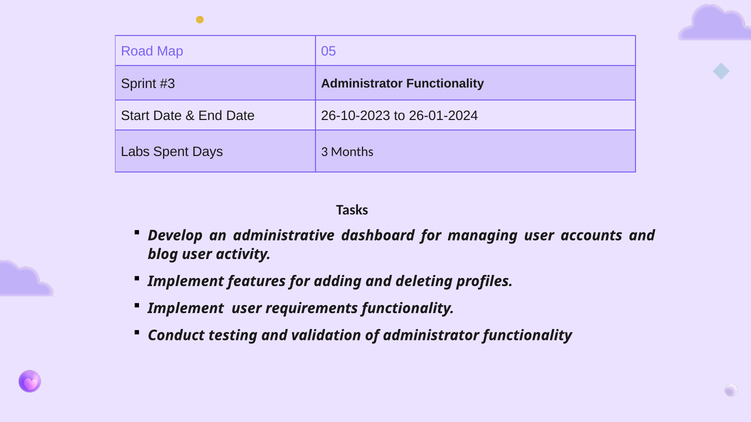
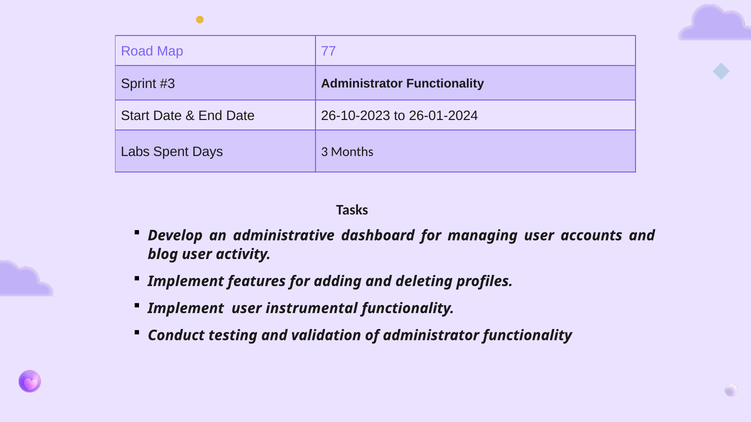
05: 05 -> 77 (329, 51)
requirements: requirements -> instrumental (312, 309)
